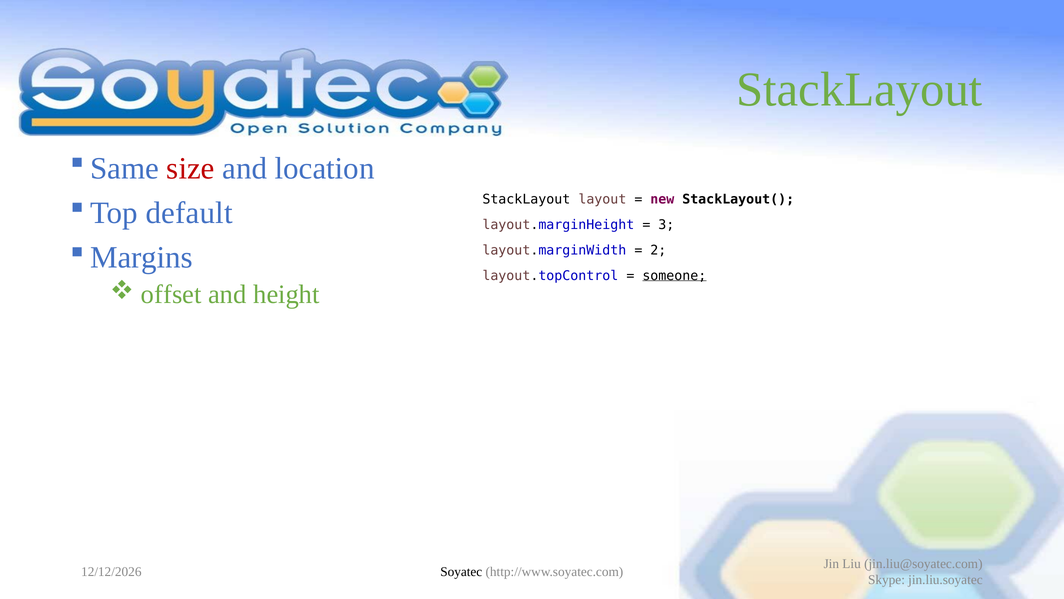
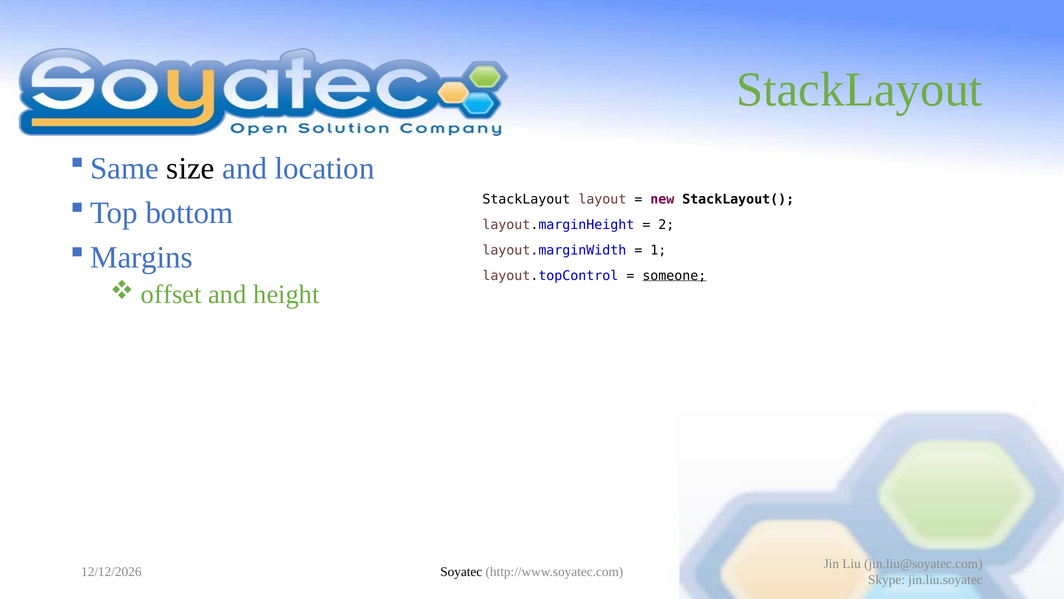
size colour: red -> black (191, 168)
default: default -> bottom (189, 213)
3: 3 -> 2 (666, 225)
2: 2 -> 1 (658, 250)
